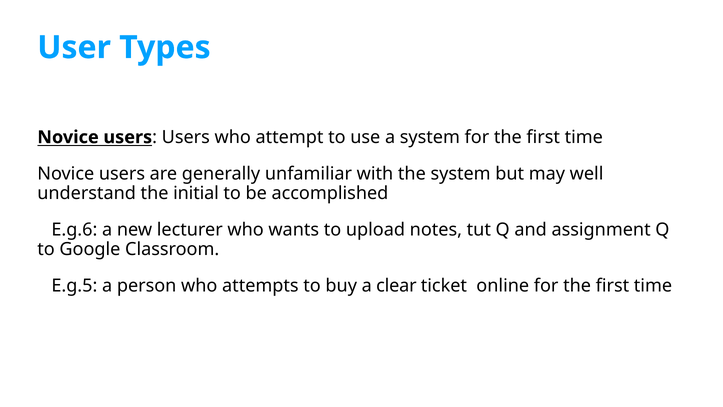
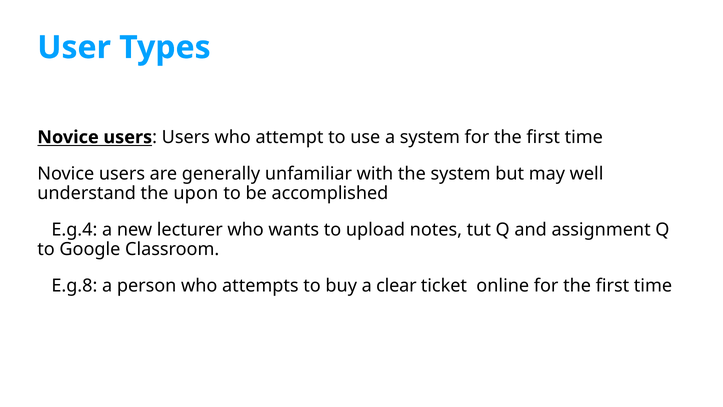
initial: initial -> upon (196, 193)
E.g.6: E.g.6 -> E.g.4 (74, 230)
E.g.5: E.g.5 -> E.g.8 (74, 286)
